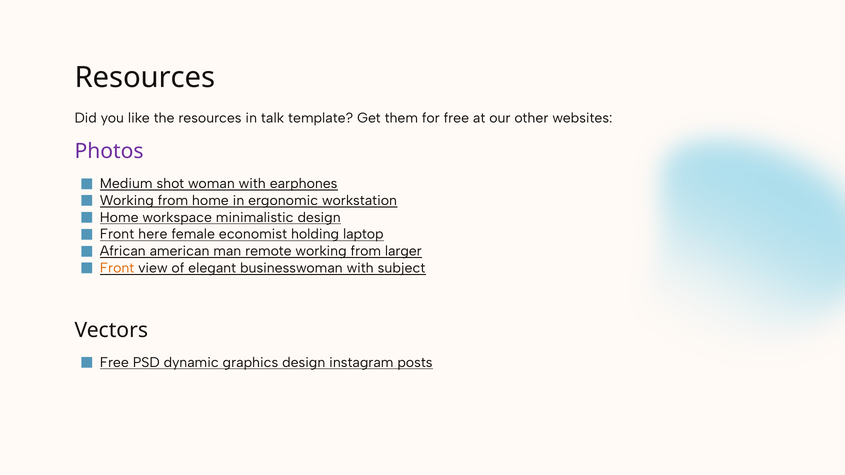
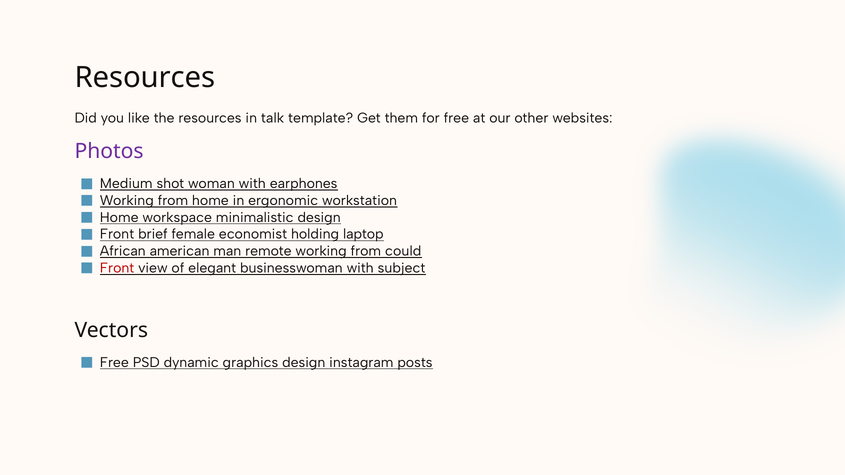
here: here -> brief (153, 234)
larger: larger -> could (403, 251)
Front colour: orange -> red (117, 268)
